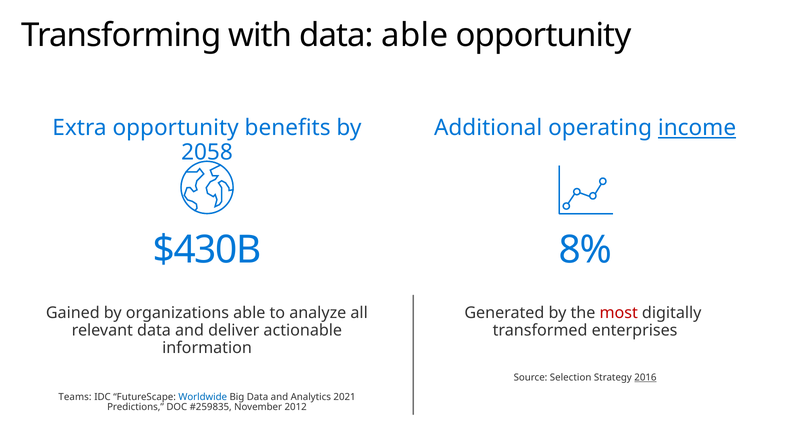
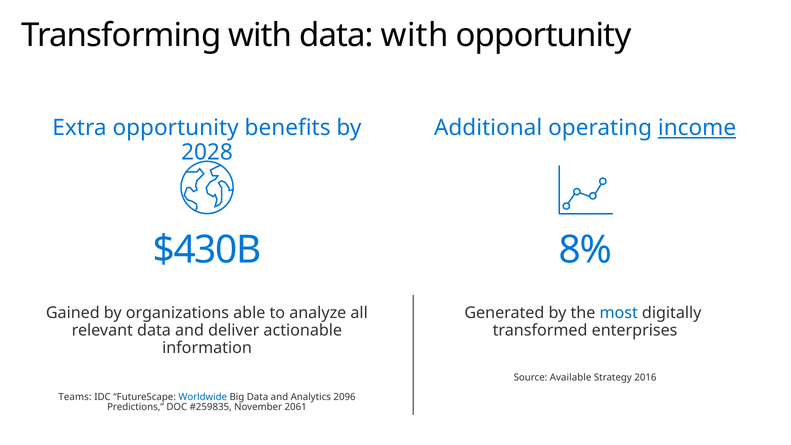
data able: able -> with (415, 35)
2058: 2058 -> 2028 (207, 152)
most colour: red -> blue (619, 313)
Selection: Selection -> Available (571, 378)
2016 underline: present -> none (645, 378)
2021: 2021 -> 2096 (345, 397)
2012: 2012 -> 2061 (296, 407)
